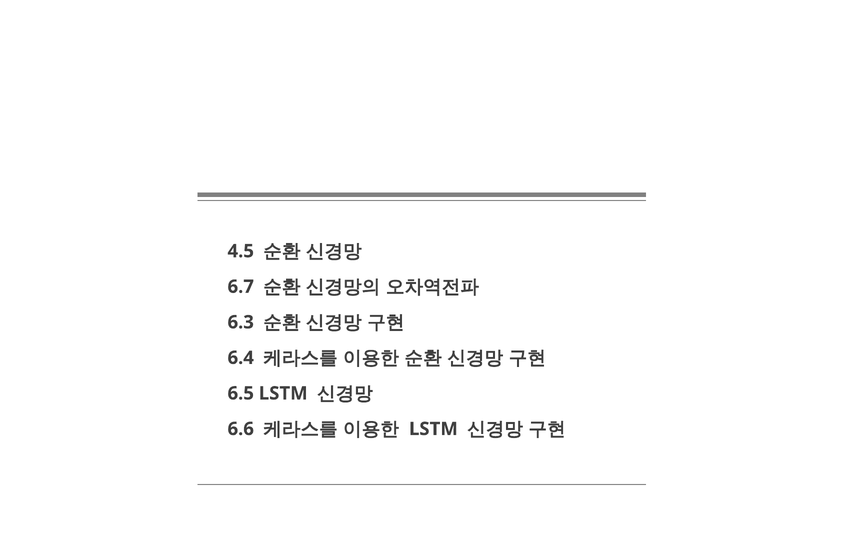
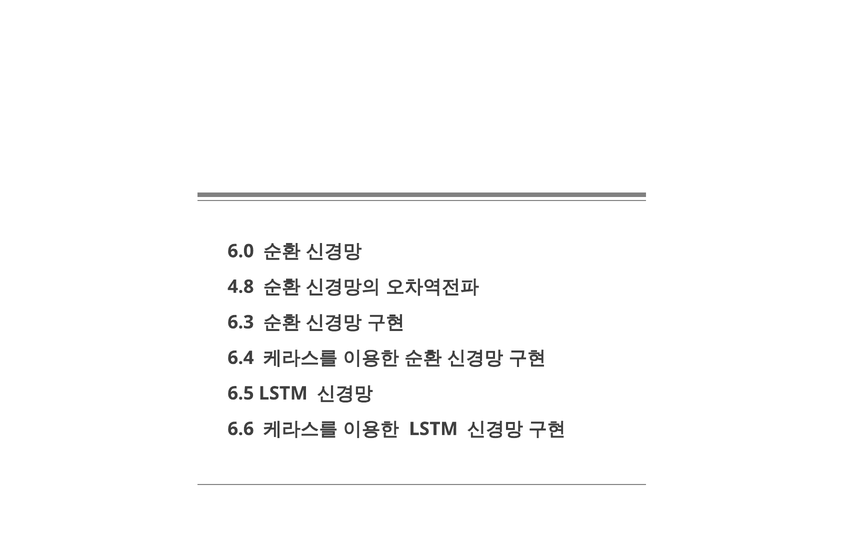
4.5: 4.5 -> 6.0 (241, 251)
6.7: 6.7 -> 4.8 (241, 287)
